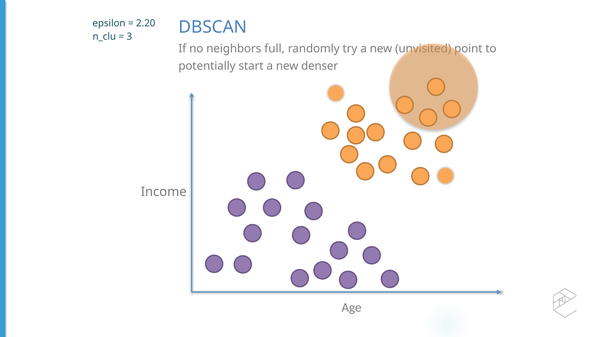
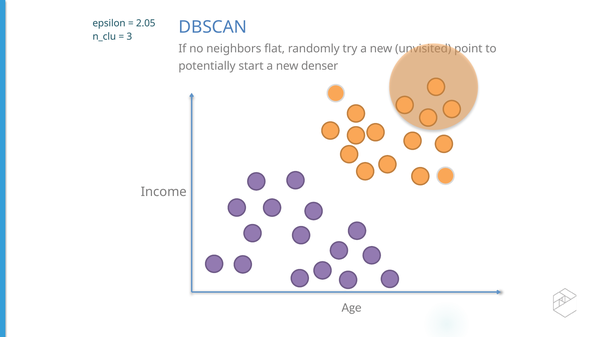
2.20: 2.20 -> 2.05 (146, 23)
full: full -> flat (275, 49)
